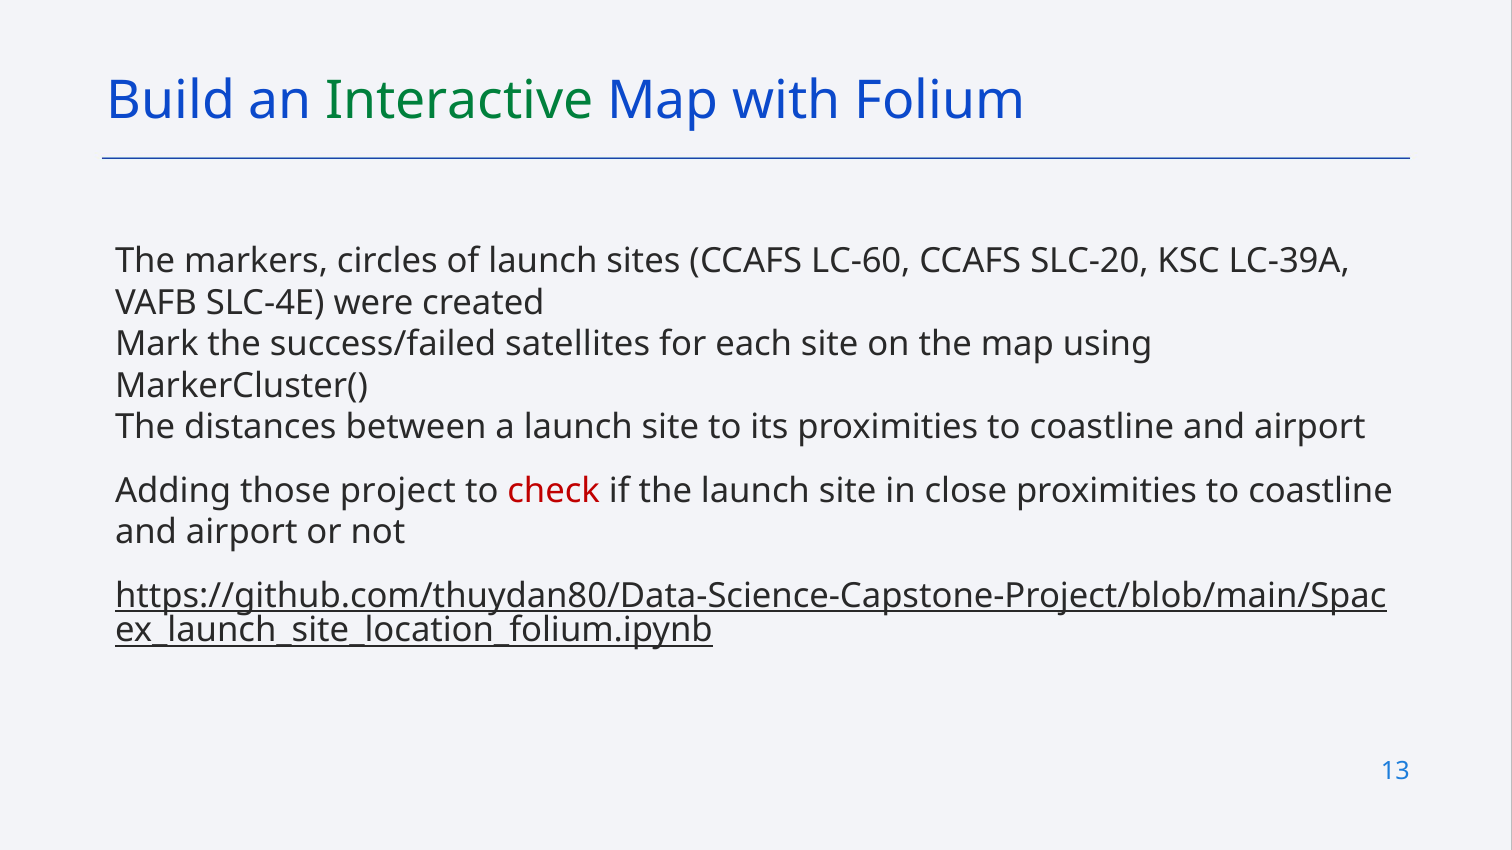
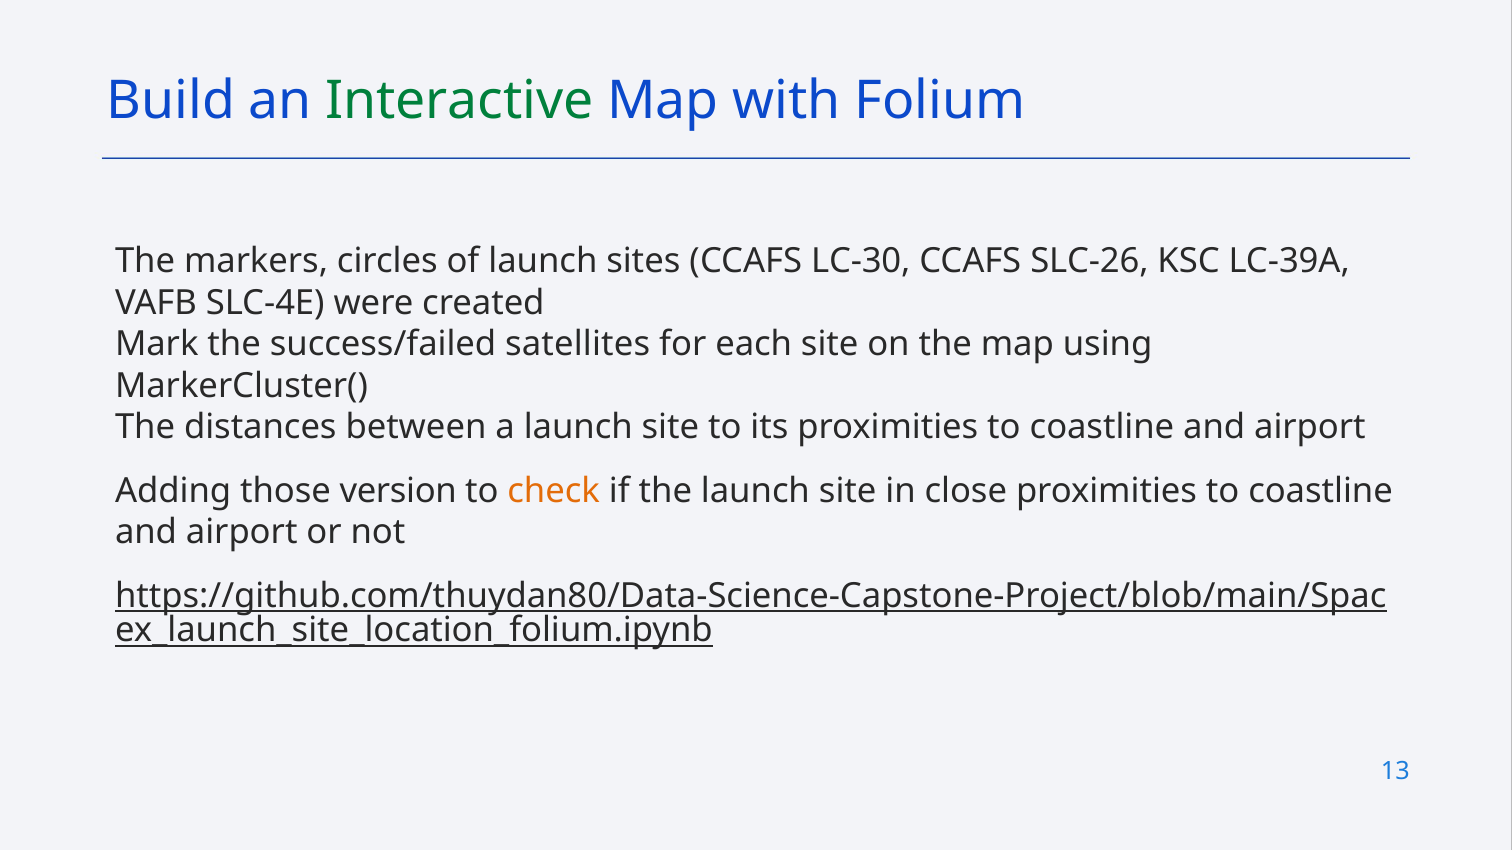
LC-60: LC-60 -> LC-30 (861, 261)
SLC-20: SLC-20 -> SLC-26 (1089, 261)
project: project -> version (398, 491)
check colour: red -> orange (554, 491)
